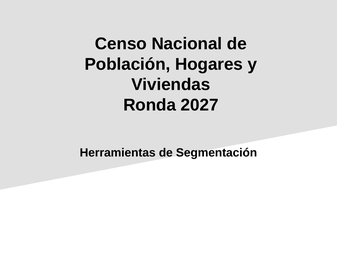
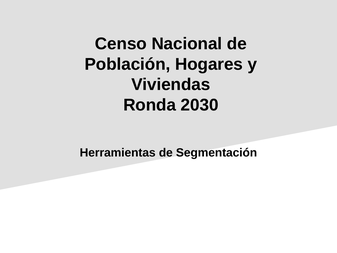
2027: 2027 -> 2030 (200, 105)
